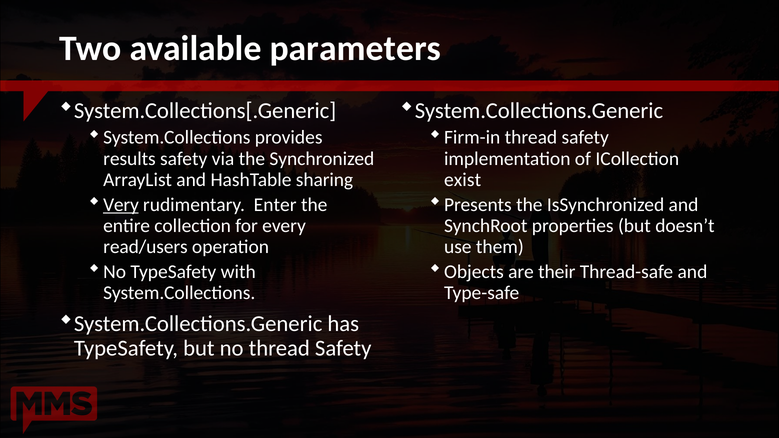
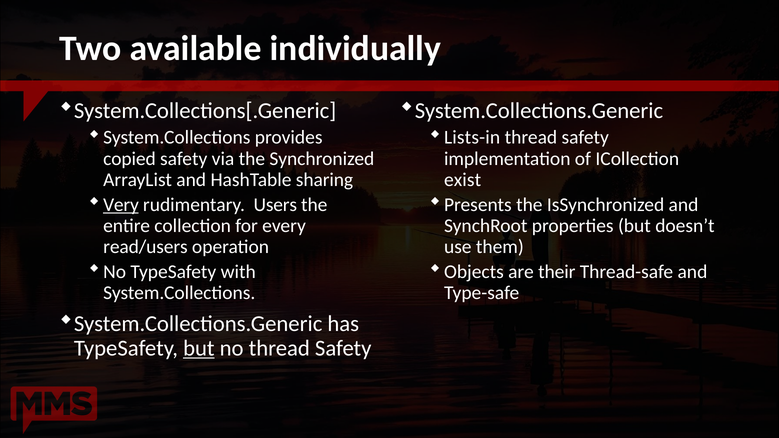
parameters: parameters -> individually (355, 48)
Firm-in: Firm-in -> Lists-in (472, 138)
results: results -> copied (129, 159)
Enter: Enter -> Users (275, 205)
but underline: none -> present (199, 348)
